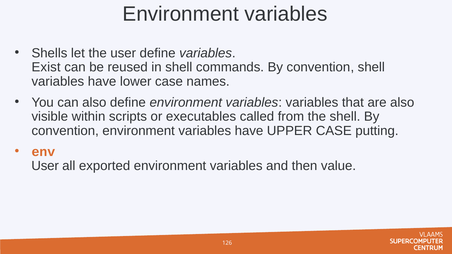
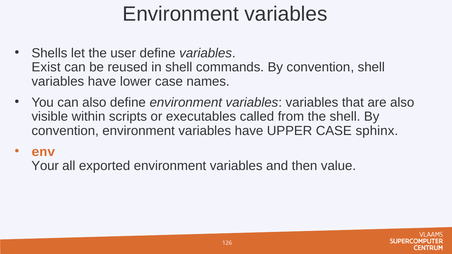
putting: putting -> sphinx (377, 131)
User: User -> Your (45, 166)
